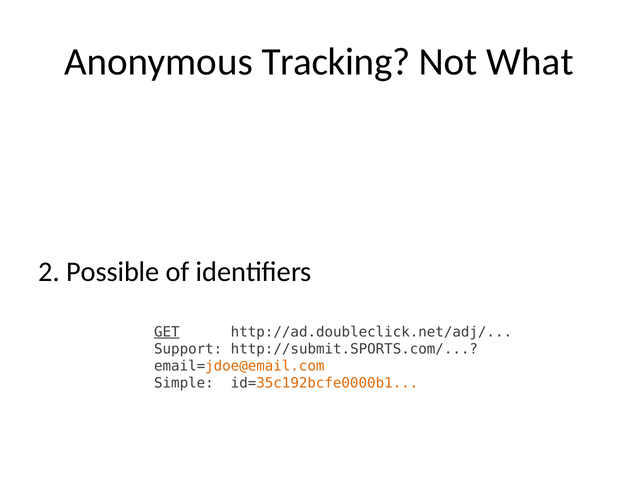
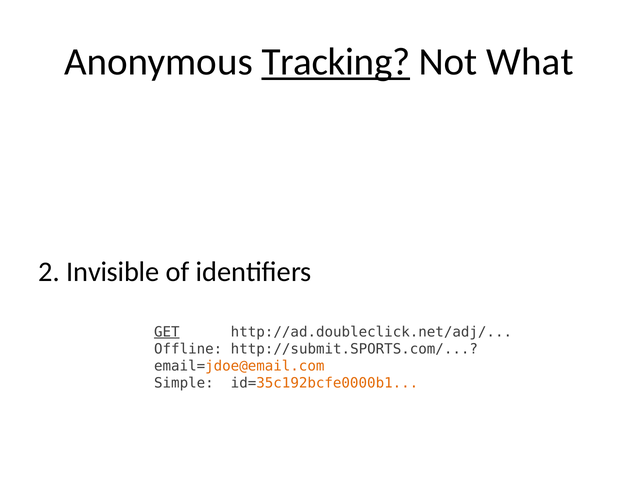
Tracking underline: none -> present (336, 62)
Possible: Possible -> Invisible (113, 272)
Support: Support -> Offline (188, 349)
